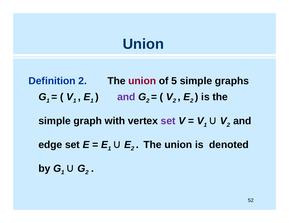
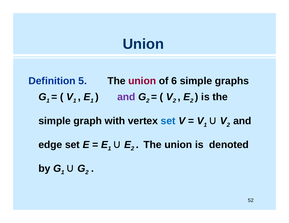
Definition 2: 2 -> 5 (83, 81)
5: 5 -> 6 (174, 81)
set colour: purple -> blue (168, 121)
